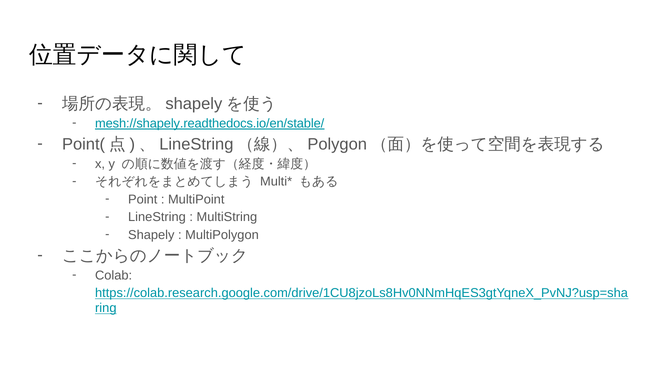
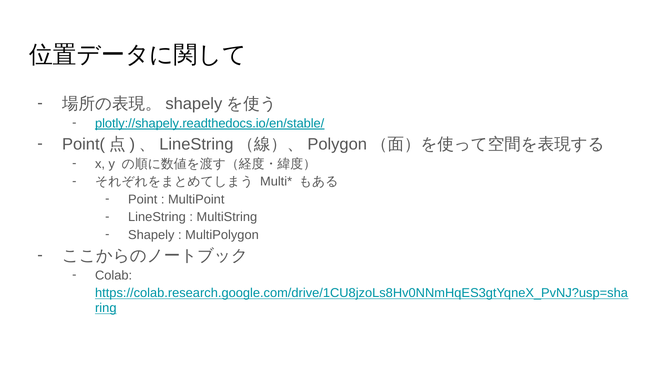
mesh://shapely.readthedocs.io/en/stable/: mesh://shapely.readthedocs.io/en/stable/ -> plotly://shapely.readthedocs.io/en/stable/ (210, 123)
